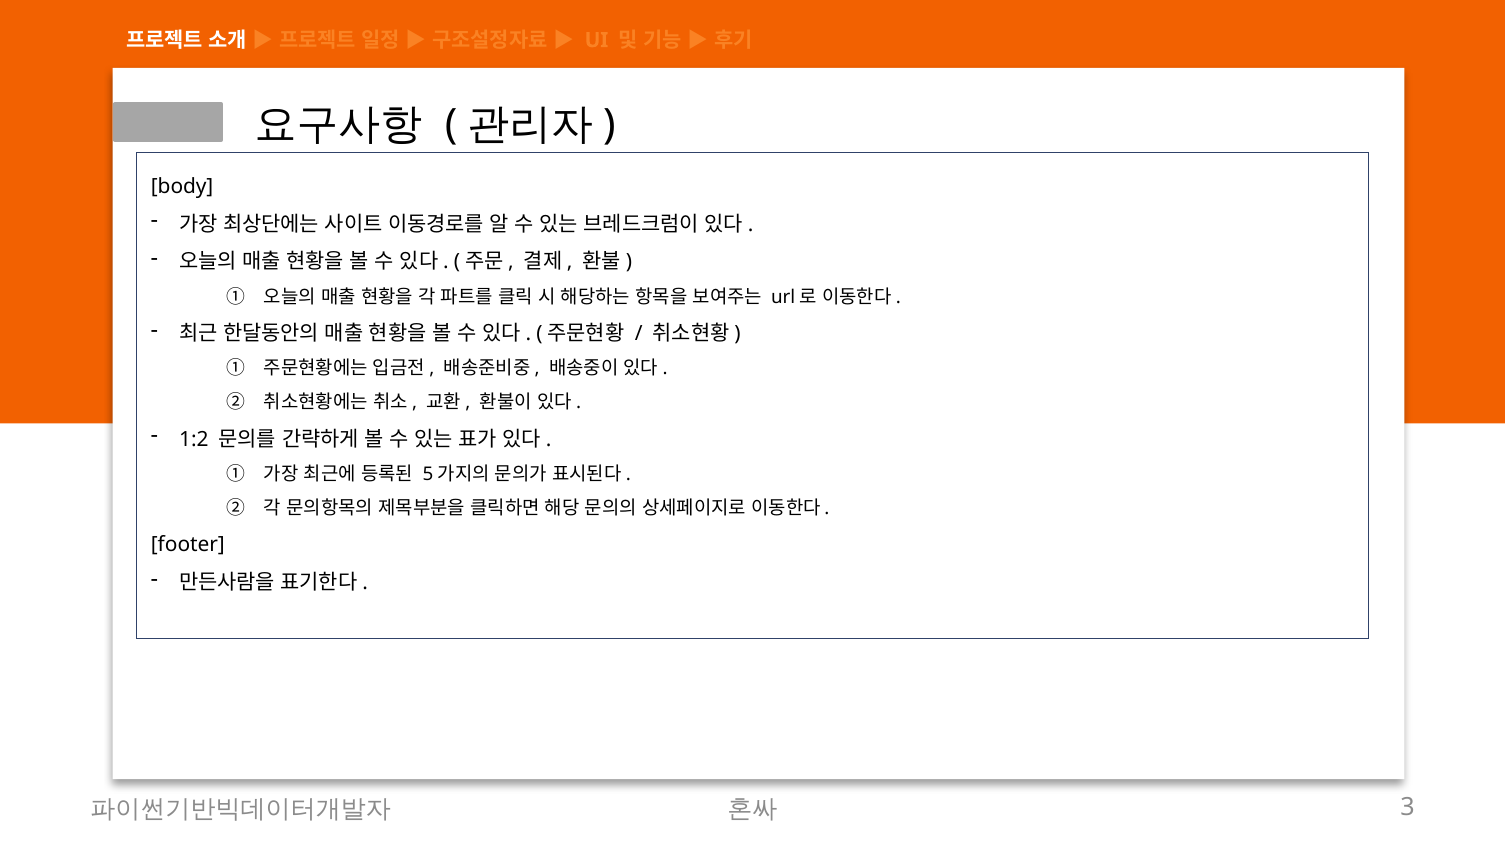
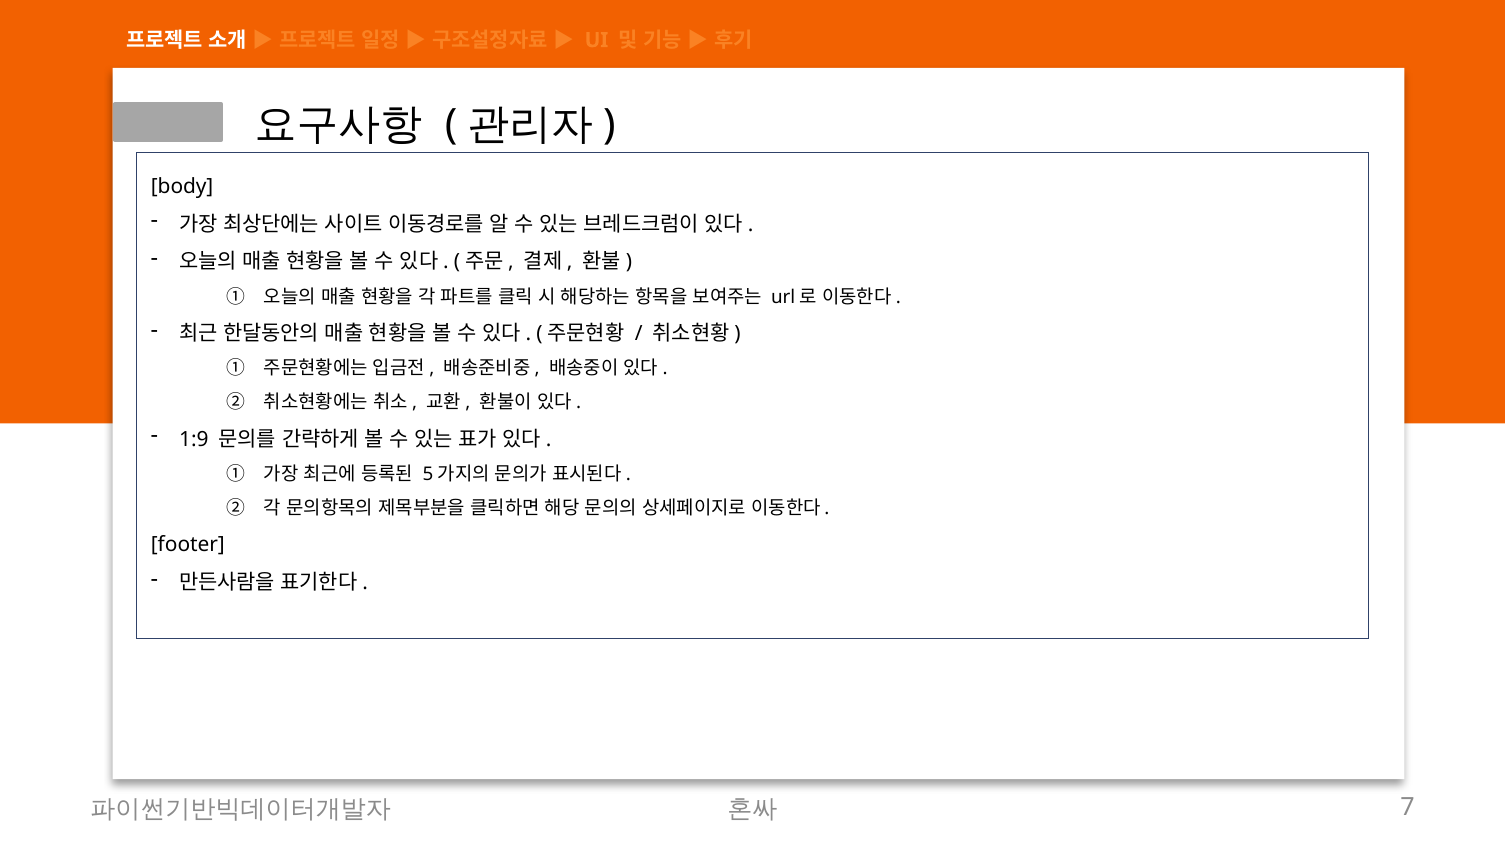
1:2: 1:2 -> 1:9 (194, 439)
3: 3 -> 7 (1408, 807)
